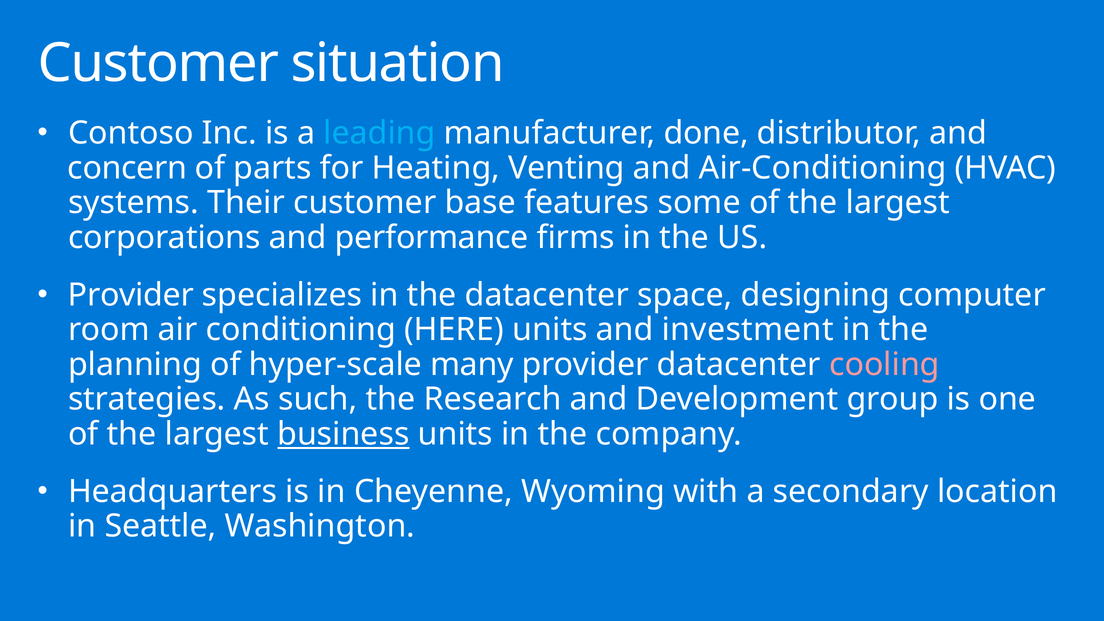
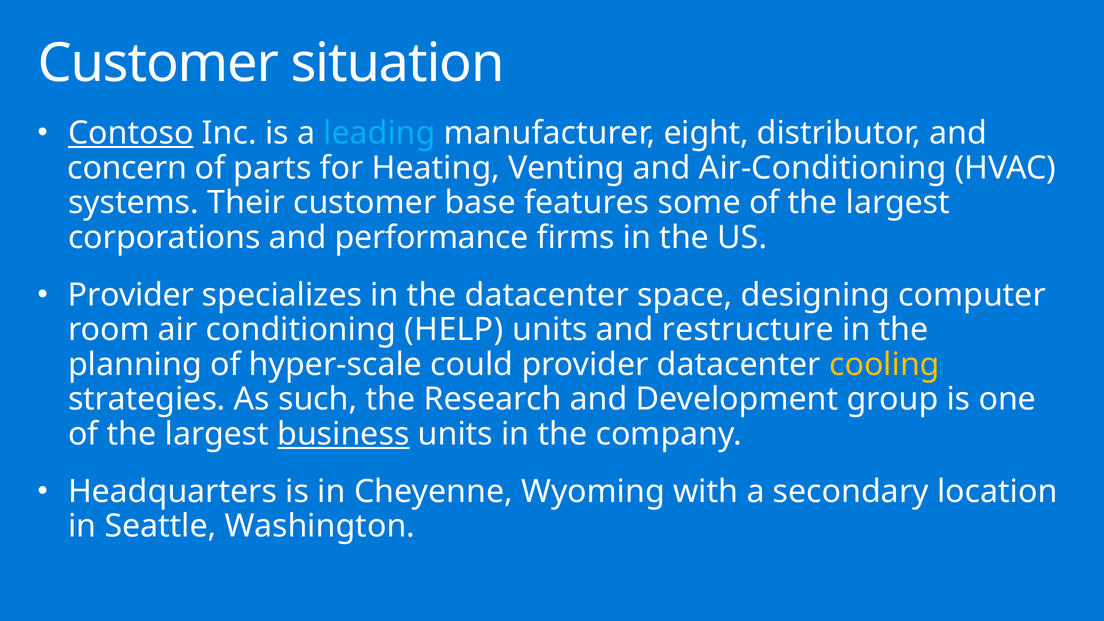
Contoso underline: none -> present (131, 133)
done: done -> eight (706, 133)
HERE: HERE -> HELP (454, 330)
investment: investment -> restructure (748, 330)
many: many -> could (472, 365)
cooling colour: pink -> yellow (884, 365)
